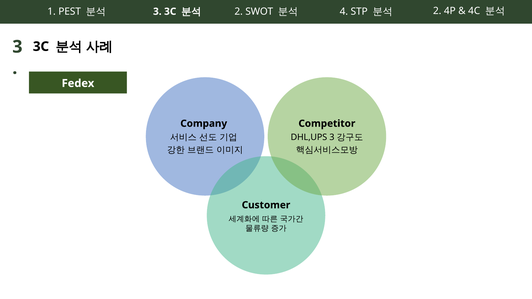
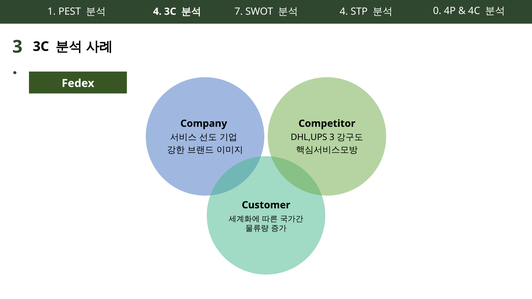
3: 3 -> 4 (157, 12)
2: 2 -> 7 (239, 11)
2: 2 -> 0 (437, 11)
